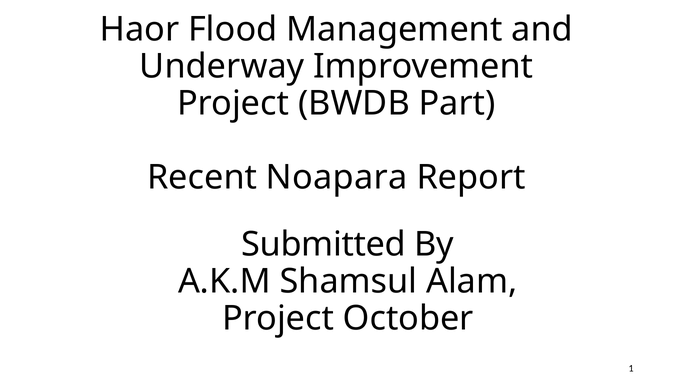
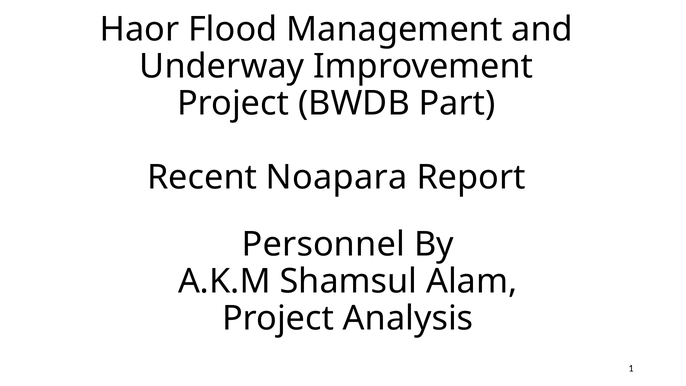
Submitted: Submitted -> Personnel (323, 244)
October: October -> Analysis (408, 318)
